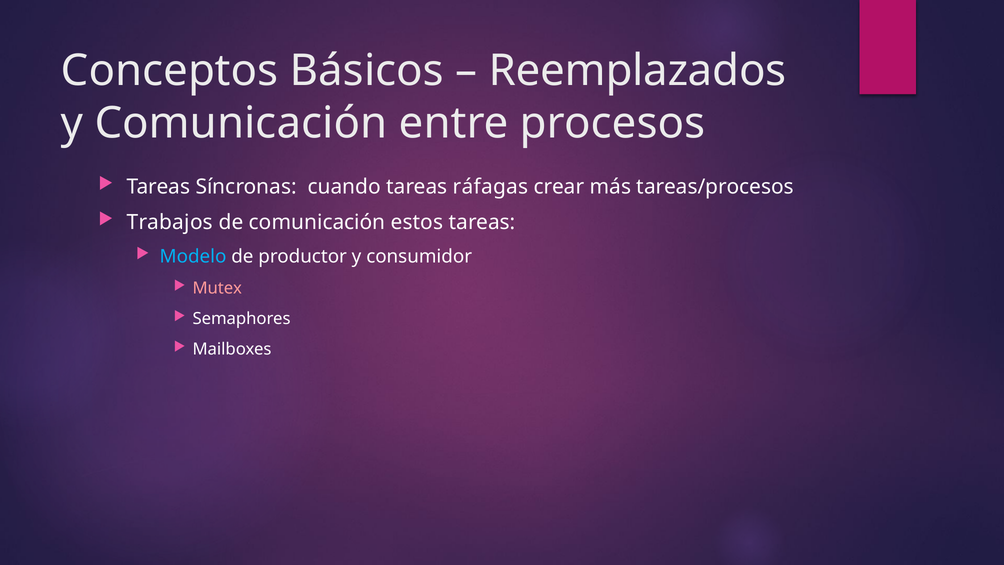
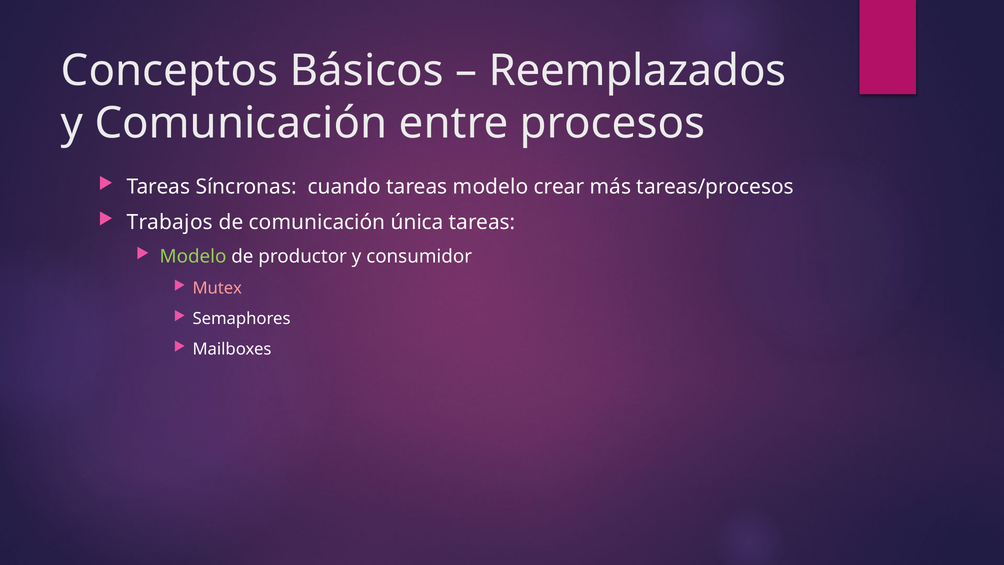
tareas ráfagas: ráfagas -> modelo (491, 187)
estos: estos -> única (417, 222)
Modelo colour: light blue -> light green (193, 257)
